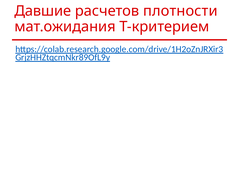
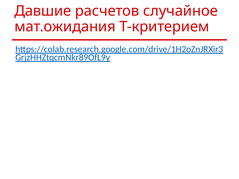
плотности: плотности -> случайное (180, 11)
